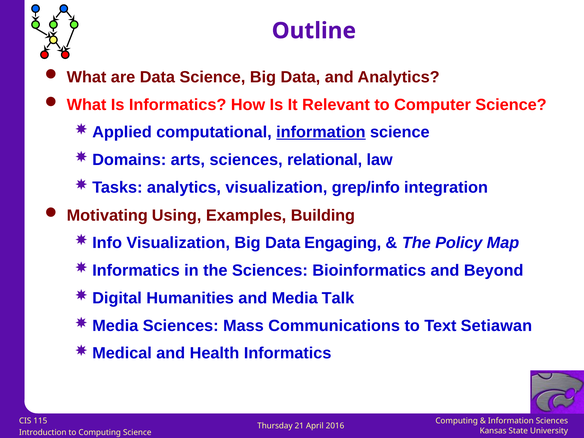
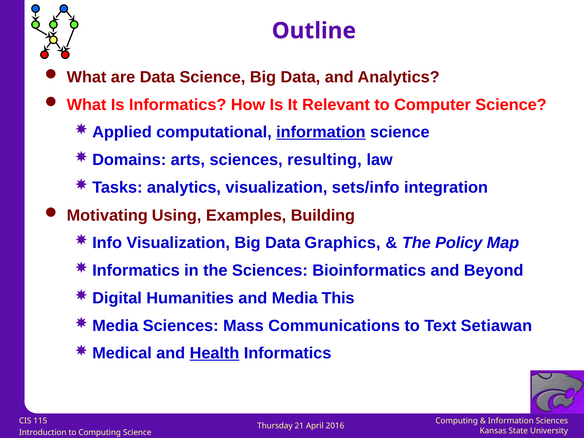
relational: relational -> resulting (324, 160)
grep/info: grep/info -> sets/info (366, 187)
Engaging: Engaging -> Graphics (343, 243)
Talk: Talk -> This (338, 298)
Health underline: none -> present (214, 353)
